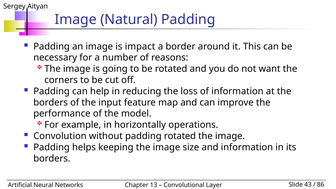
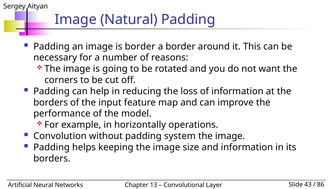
is impact: impact -> border (140, 46)
padding rotated: rotated -> system (180, 136)
